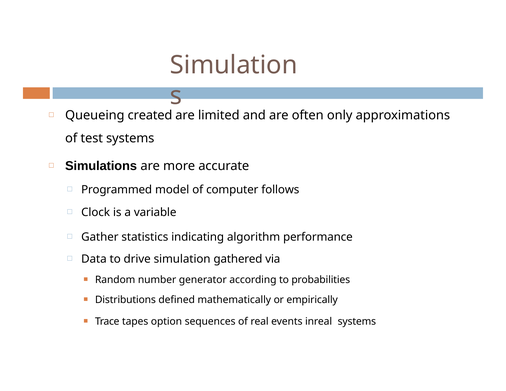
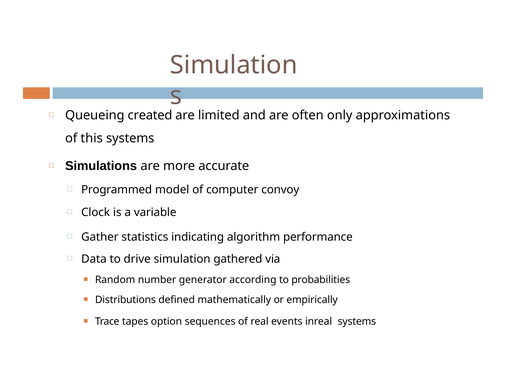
test: test -> this (92, 138)
follows: follows -> convoy (280, 190)
